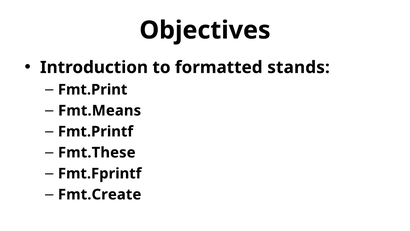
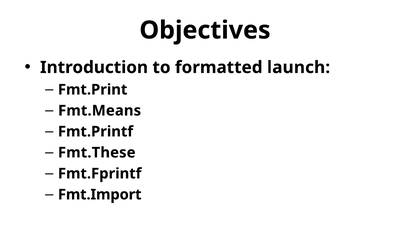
stands: stands -> launch (299, 67)
Fmt.Create: Fmt.Create -> Fmt.Import (100, 194)
